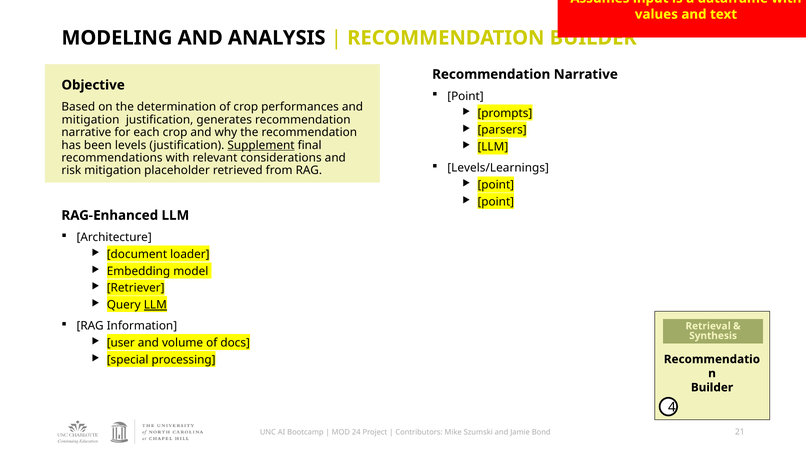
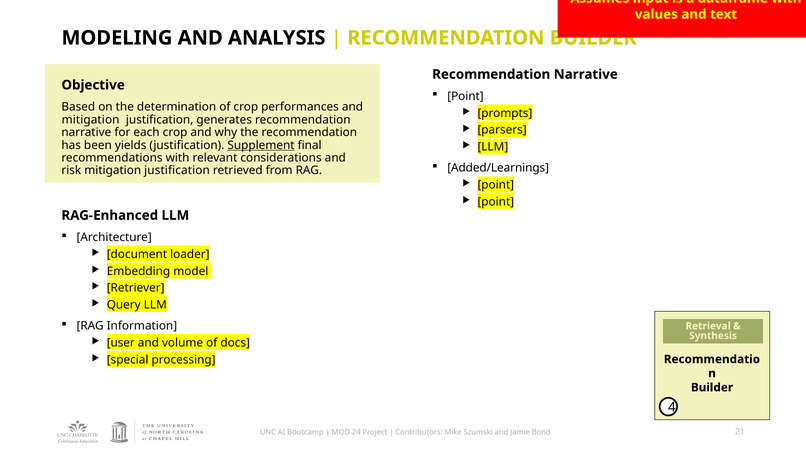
levels: levels -> yields (131, 145)
Levels/Learnings: Levels/Learnings -> Added/Learnings (498, 168)
risk mitigation placeholder: placeholder -> justification (177, 171)
LLM underline: present -> none (155, 305)
